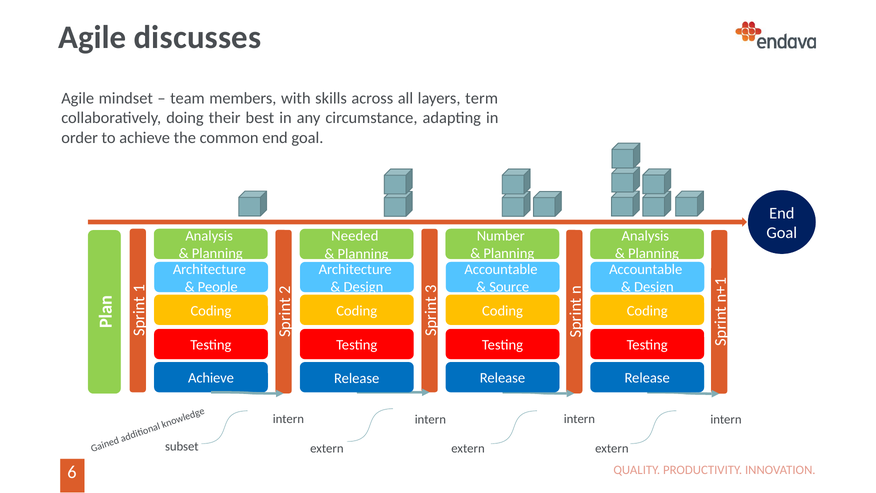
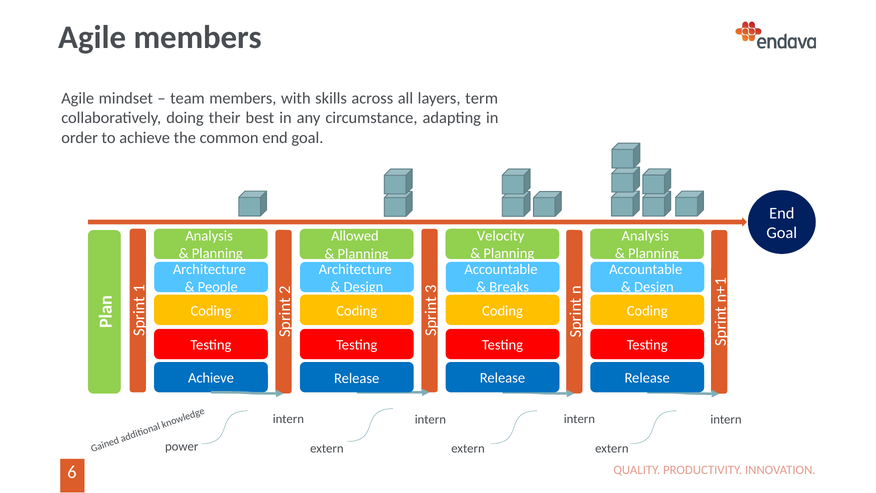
Agile discusses: discusses -> members (198, 38)
Number: Number -> Velocity (501, 236)
Needed: Needed -> Allowed (355, 236)
Source: Source -> Breaks (509, 287)
subset: subset -> power (182, 446)
